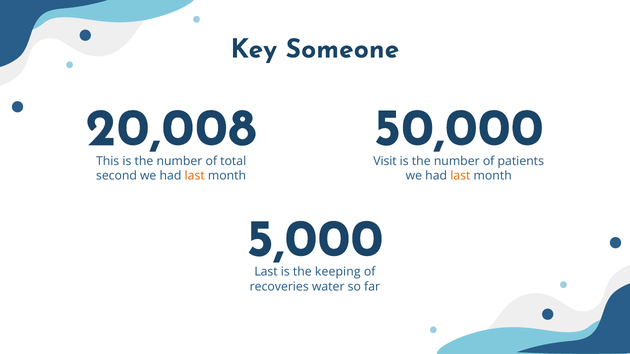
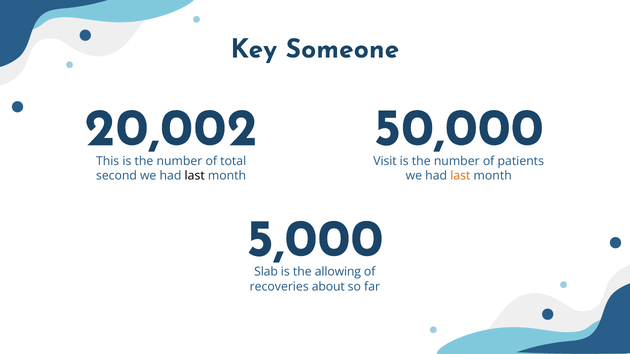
20,008: 20,008 -> 20,002 (171, 128)
last colour: orange -> black (195, 176)
Last: Last -> Slab (266, 272)
keeping: keeping -> allowing (338, 272)
water: water -> about (328, 287)
